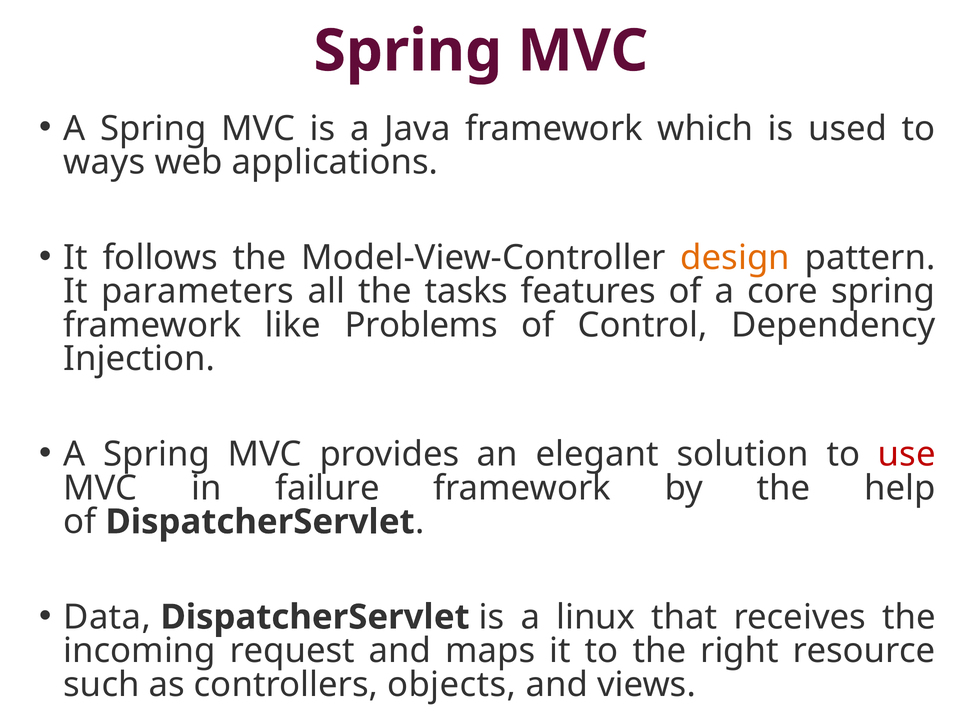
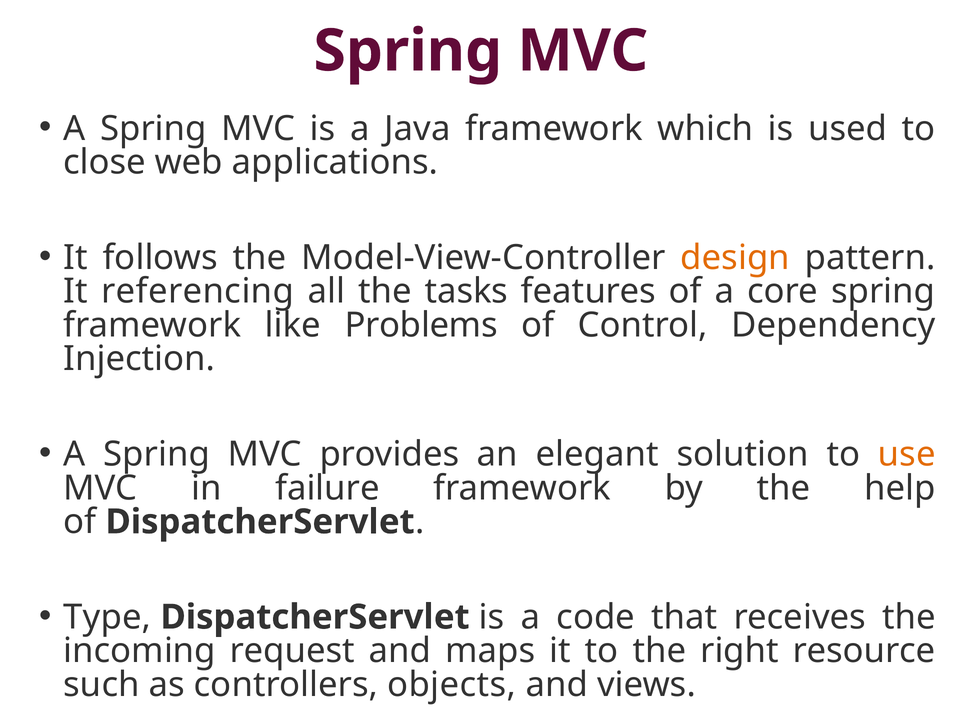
ways: ways -> close (105, 162)
parameters: parameters -> referencing (198, 291)
use colour: red -> orange (907, 454)
Data: Data -> Type (107, 617)
linux: linux -> code (596, 617)
